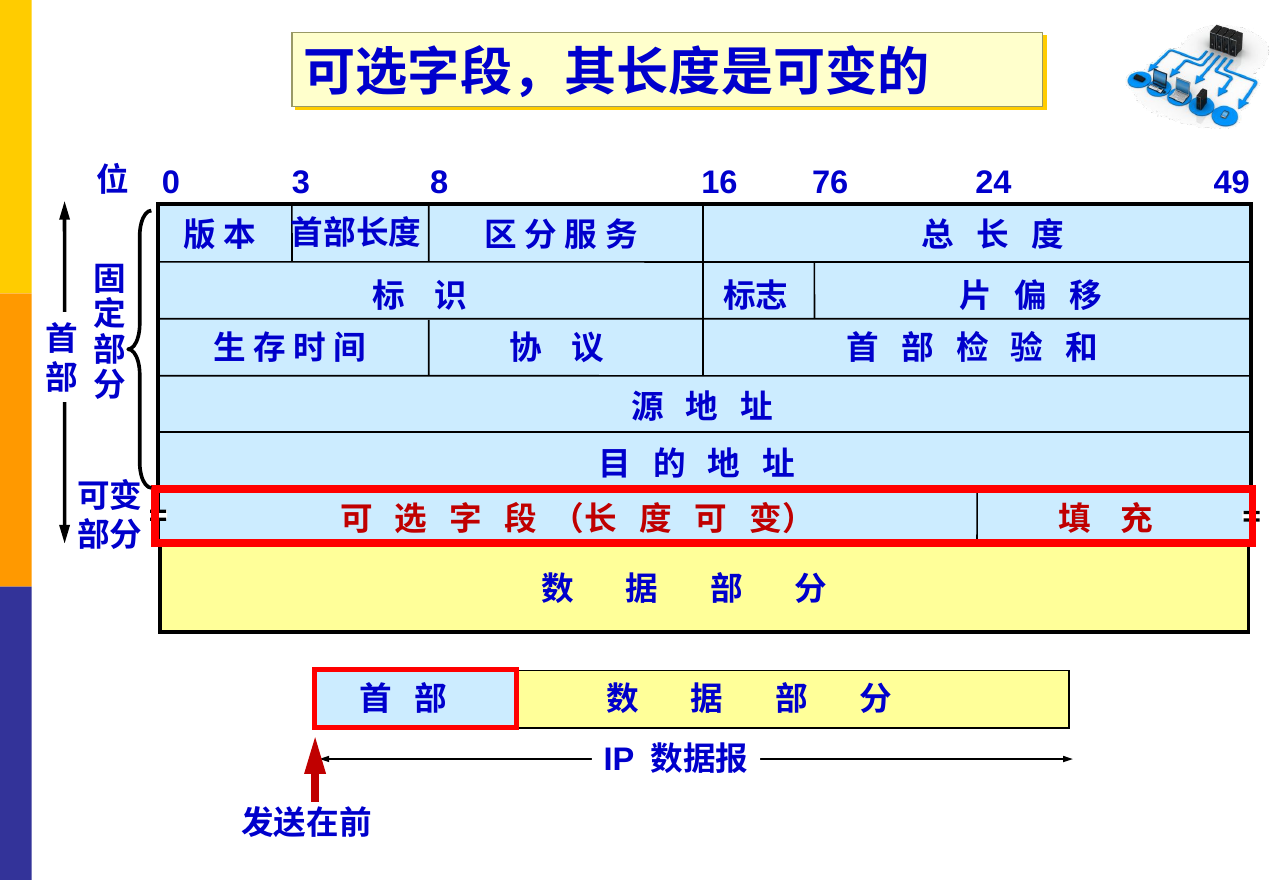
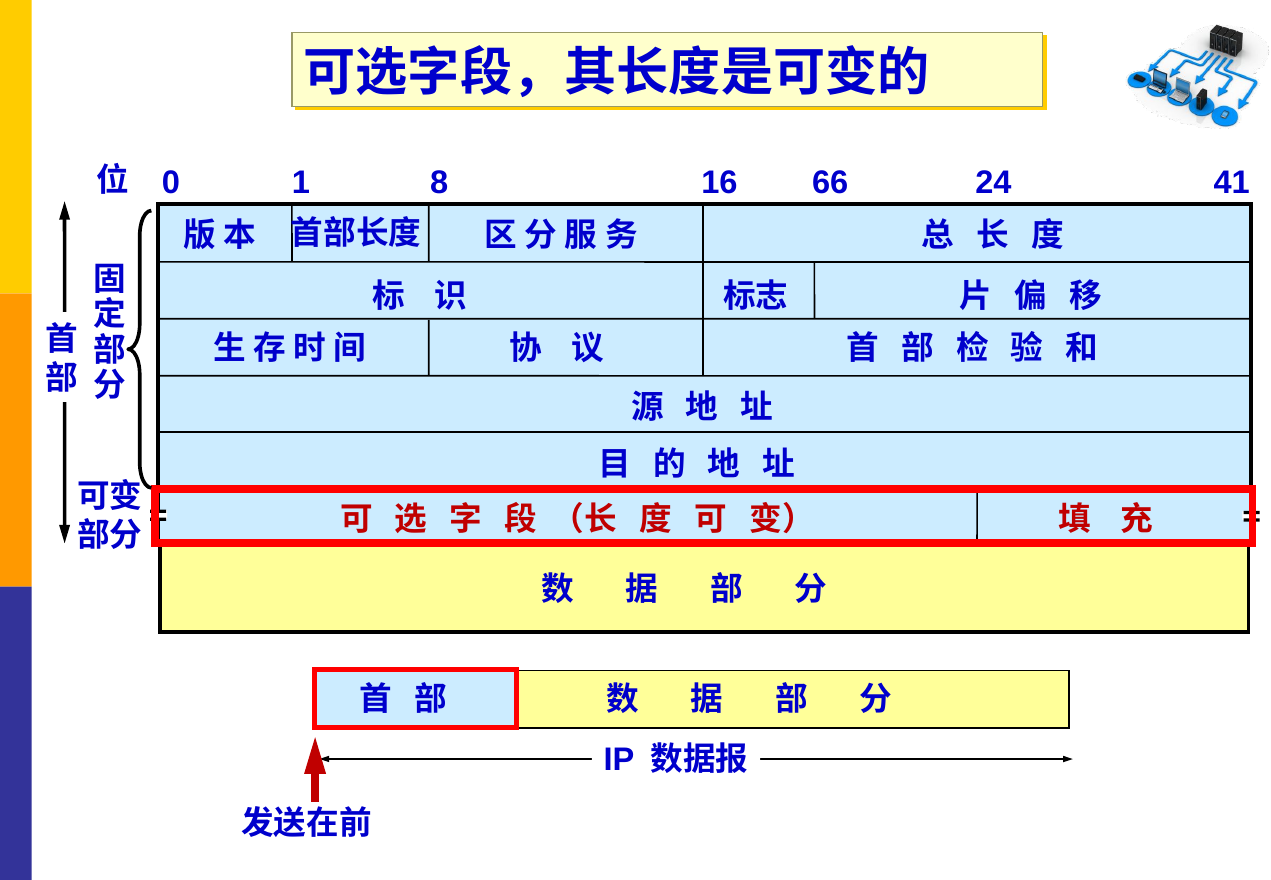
3: 3 -> 1 (301, 183)
76: 76 -> 66 (830, 183)
49: 49 -> 41 (1232, 183)
